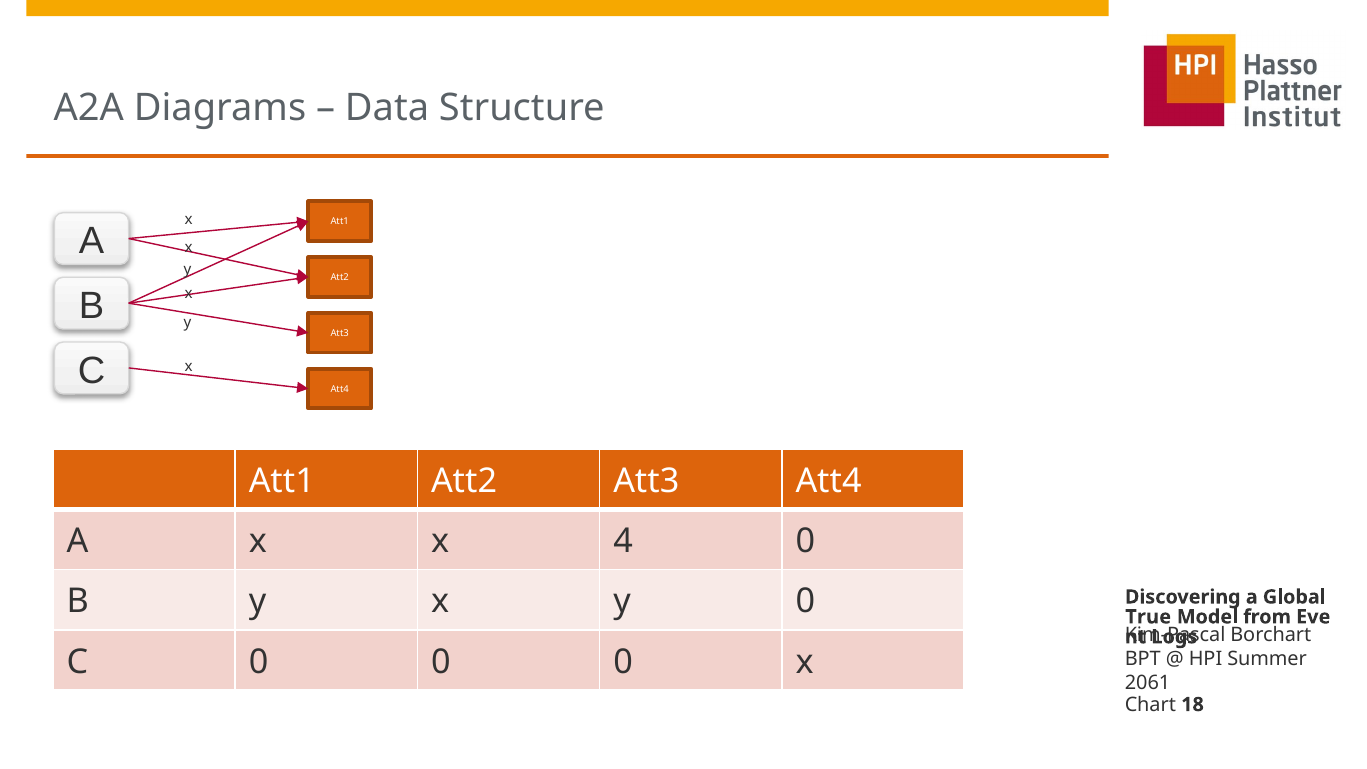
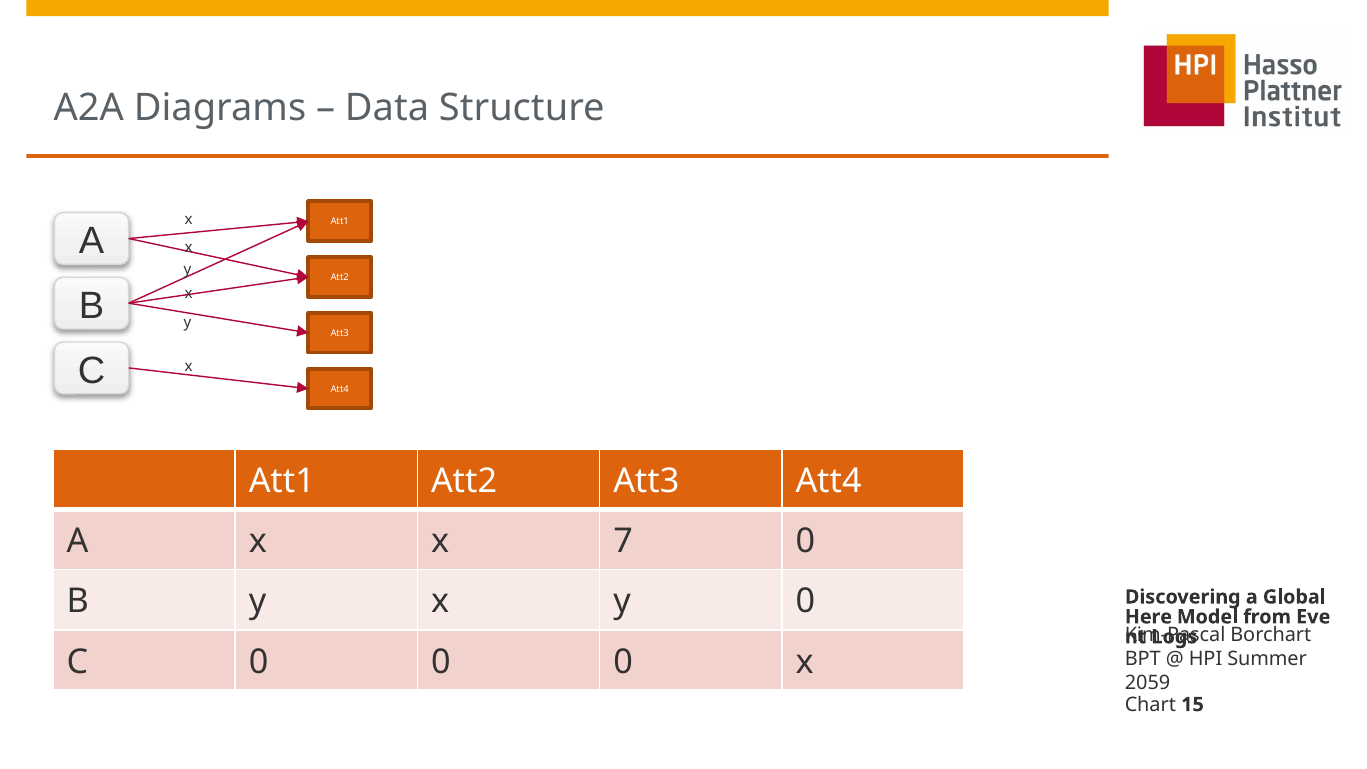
4: 4 -> 7 (623, 541)
True: True -> Here (1148, 617)
2061: 2061 -> 2059 (1148, 682)
18: 18 -> 15 (1193, 705)
